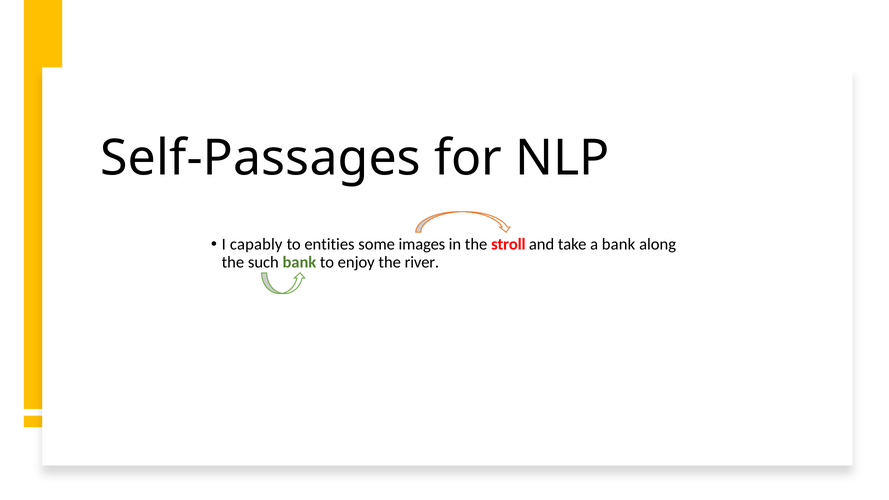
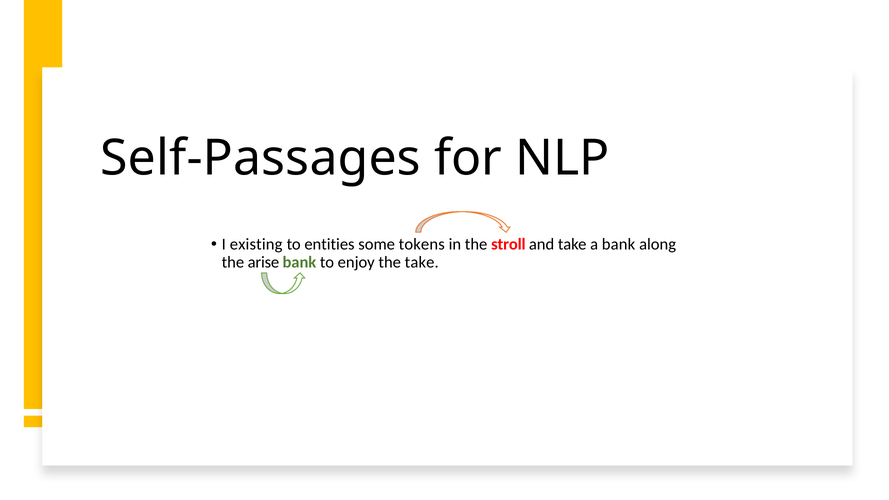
capably: capably -> existing (256, 244)
images: images -> tokens (422, 244)
such: such -> arise (263, 262)
the river: river -> take (422, 262)
